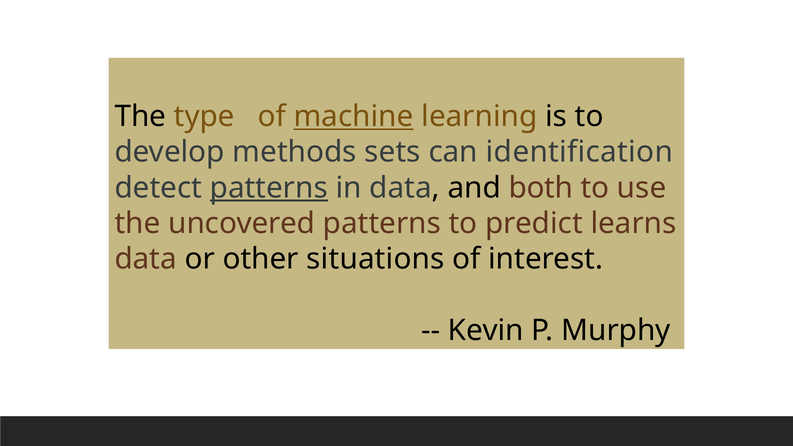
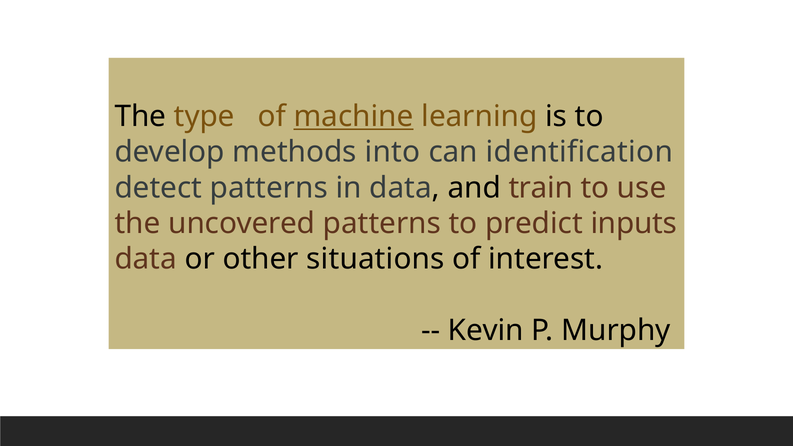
sets: sets -> into (392, 152)
patterns underline: present -> none (269, 188)
both: both -> train (541, 188)
learns: learns -> inputs (634, 223)
